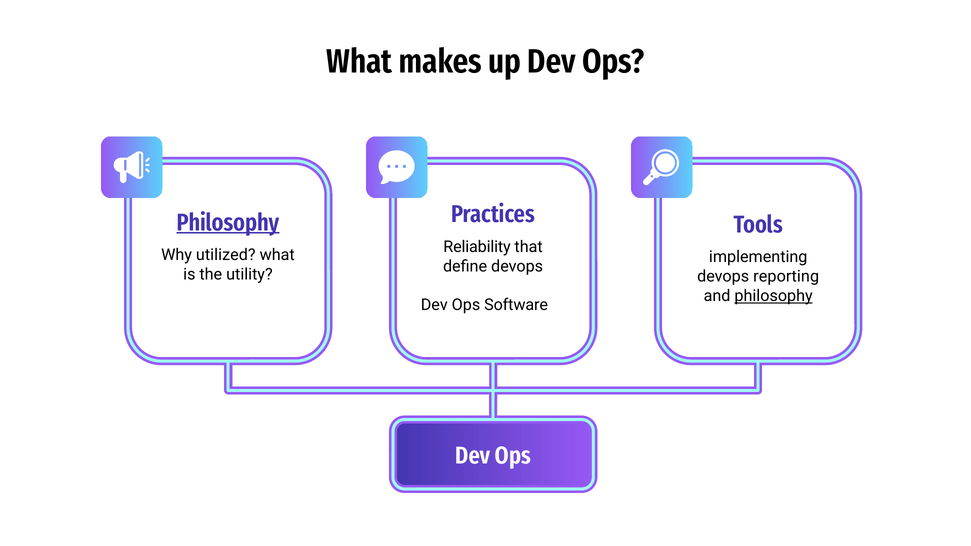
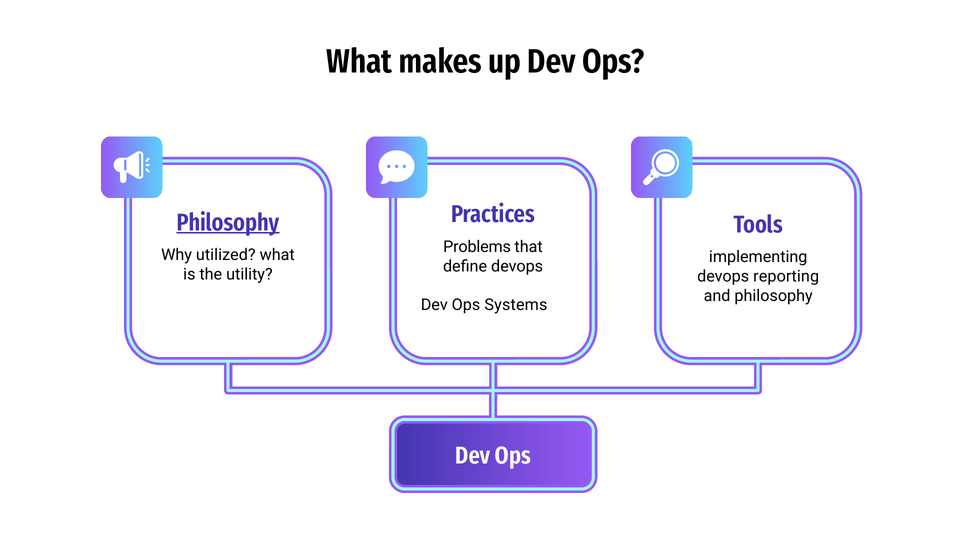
Reliability: Reliability -> Problems (477, 247)
philosophy underline: present -> none (774, 296)
Software: Software -> Systems (516, 305)
